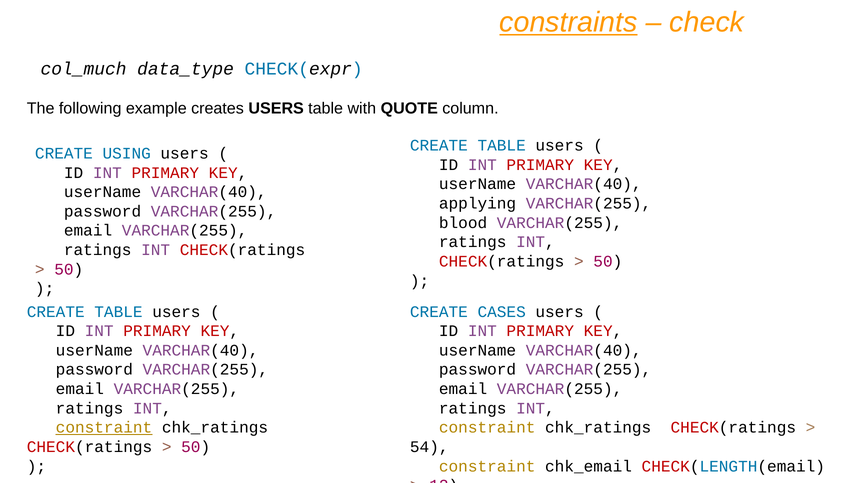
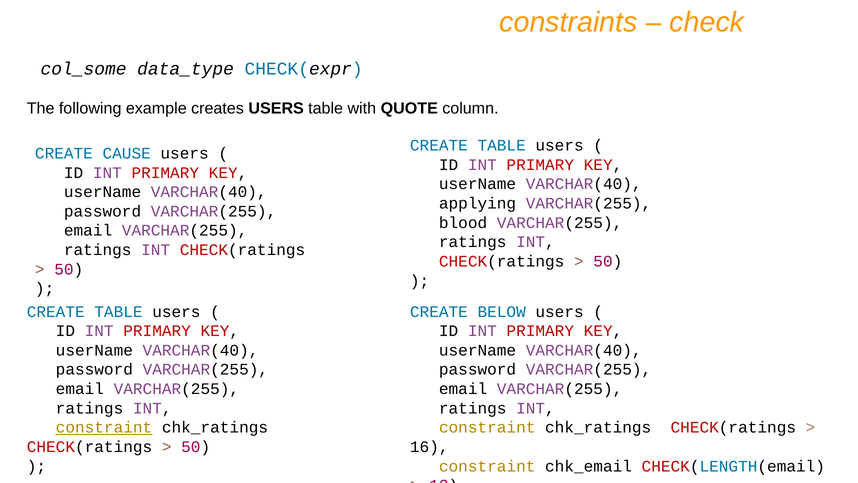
constraints underline: present -> none (568, 22)
col_much: col_much -> col_some (84, 69)
USING: USING -> CAUSE (127, 153)
CASES: CASES -> BELOW (502, 311)
54: 54 -> 16 (429, 447)
